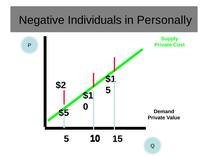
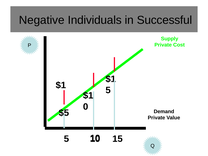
Personally: Personally -> Successful (165, 20)
$2: $2 -> $1 (61, 85)
